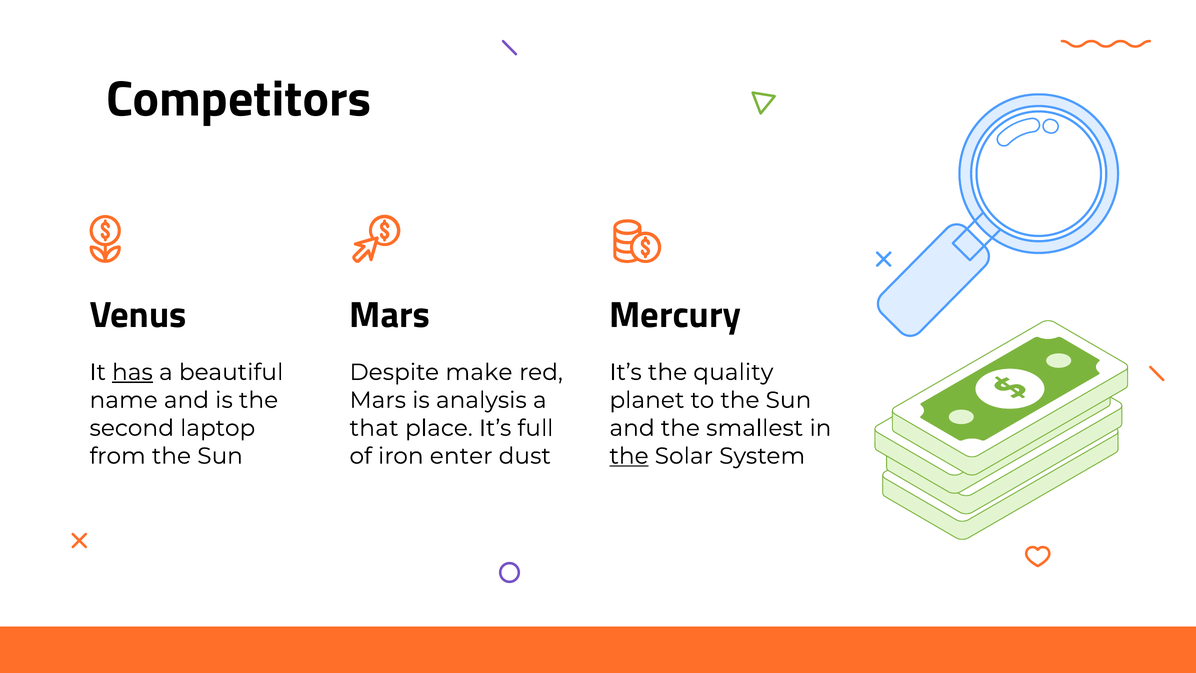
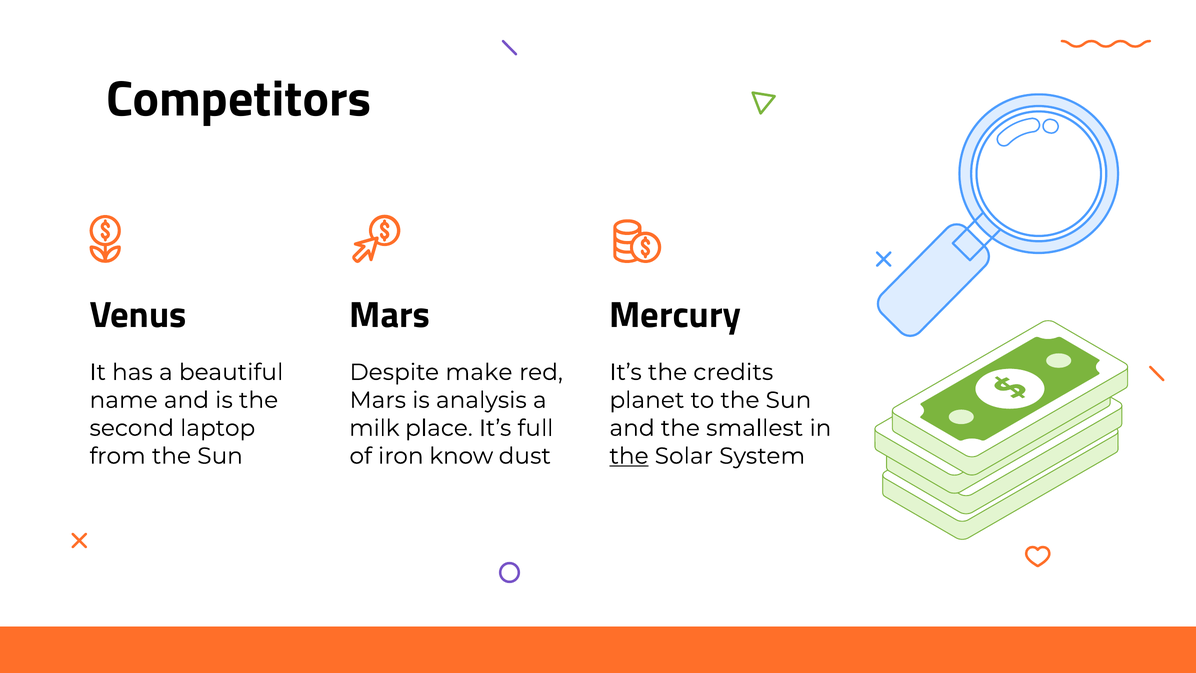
has underline: present -> none (132, 372)
quality: quality -> credits (733, 372)
that: that -> milk (374, 428)
enter: enter -> know (461, 456)
